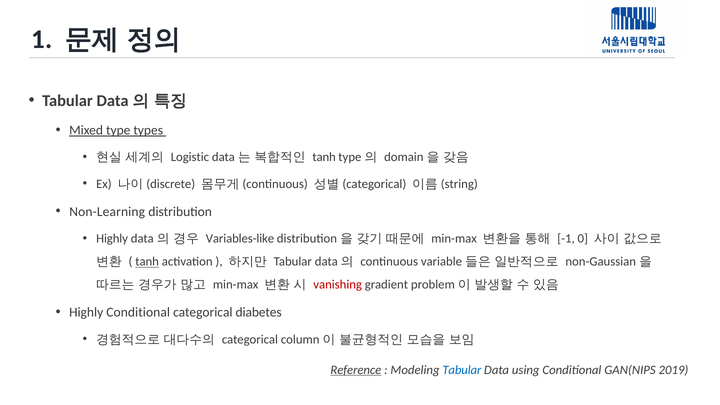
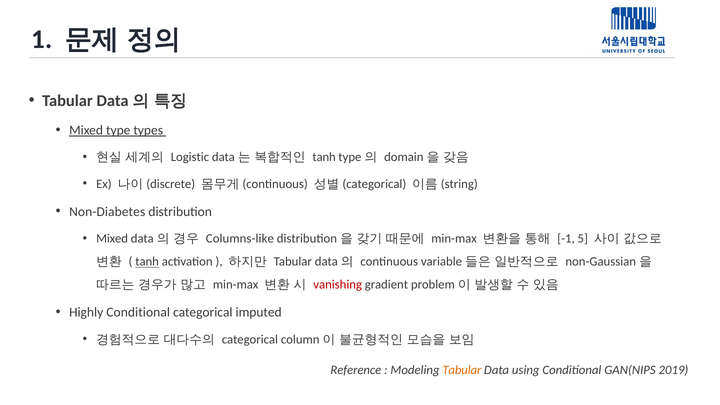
Non-Learning: Non-Learning -> Non-Diabetes (107, 212)
Highly: Highly -> Mixed (112, 239)
Variables-like: Variables-like -> Columns-like (240, 239)
0: 0 -> 5 (583, 239)
diabetes: diabetes -> imputed (259, 312)
Reference underline: present -> none (356, 370)
Tabular colour: blue -> orange (462, 370)
